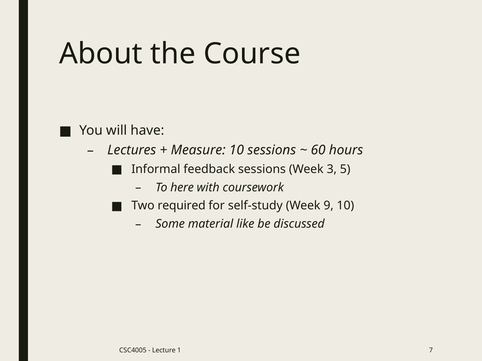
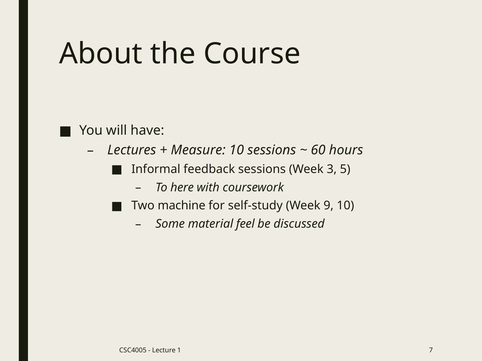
required: required -> machine (182, 206)
like: like -> feel (245, 224)
